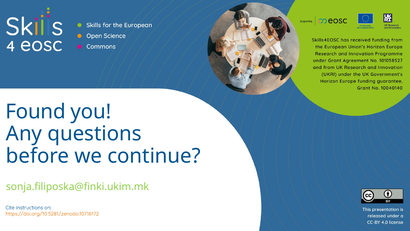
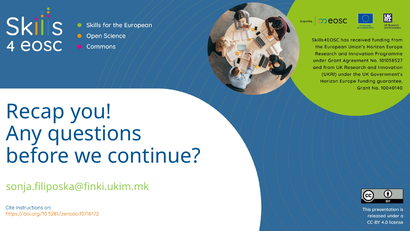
Found: Found -> Recap (35, 111)
